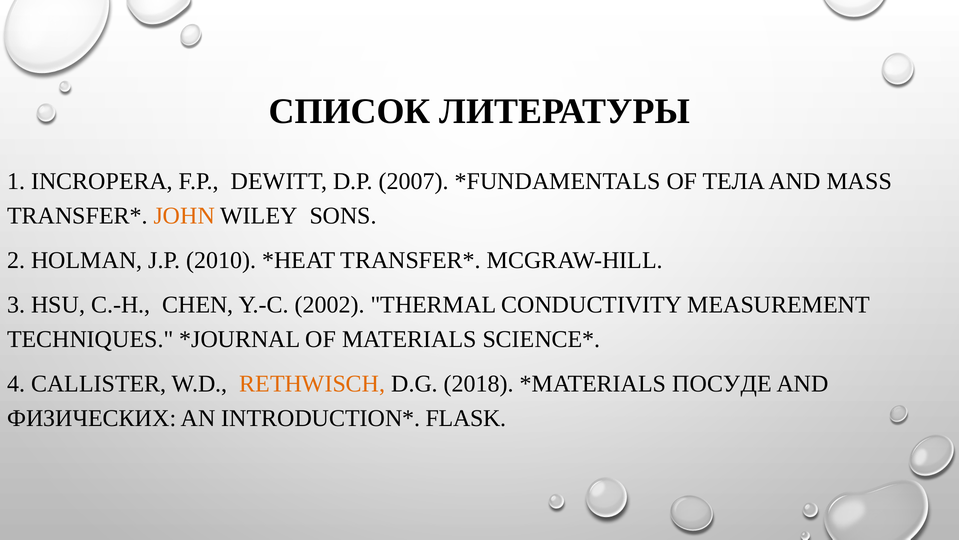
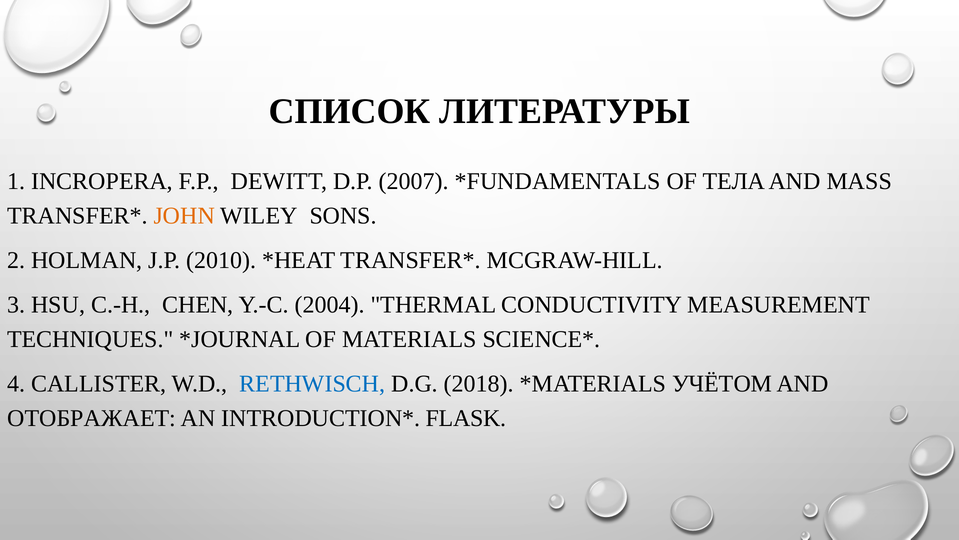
2002: 2002 -> 2004 (330, 305)
RETHWISCH colour: orange -> blue (312, 384)
ПОСУДЕ: ПОСУДЕ -> УЧЁТОМ (722, 384)
ФИЗИЧЕСКИХ: ФИЗИЧЕСКИХ -> ОТОБРАЖАЕТ (92, 418)
